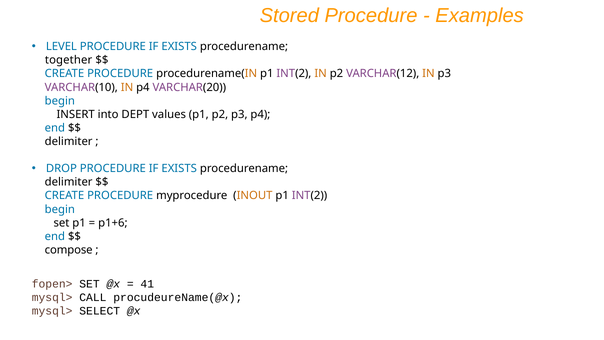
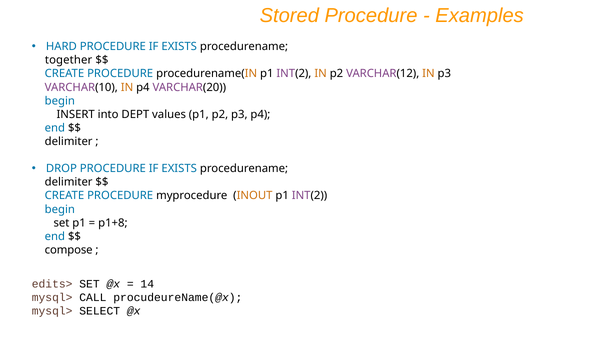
LEVEL: LEVEL -> HARD (61, 46)
p1+6: p1+6 -> p1+8 (113, 223)
fopen>: fopen> -> edits> (52, 284)
41: 41 -> 14 (147, 284)
